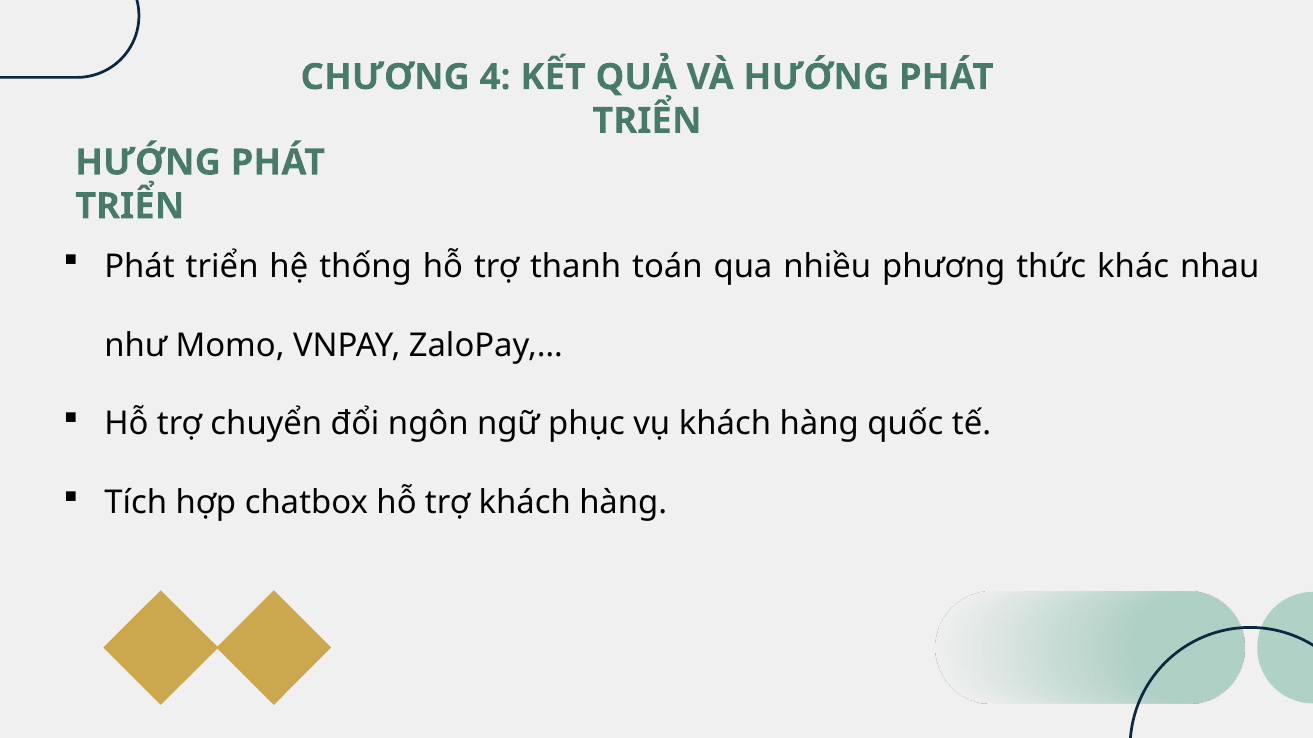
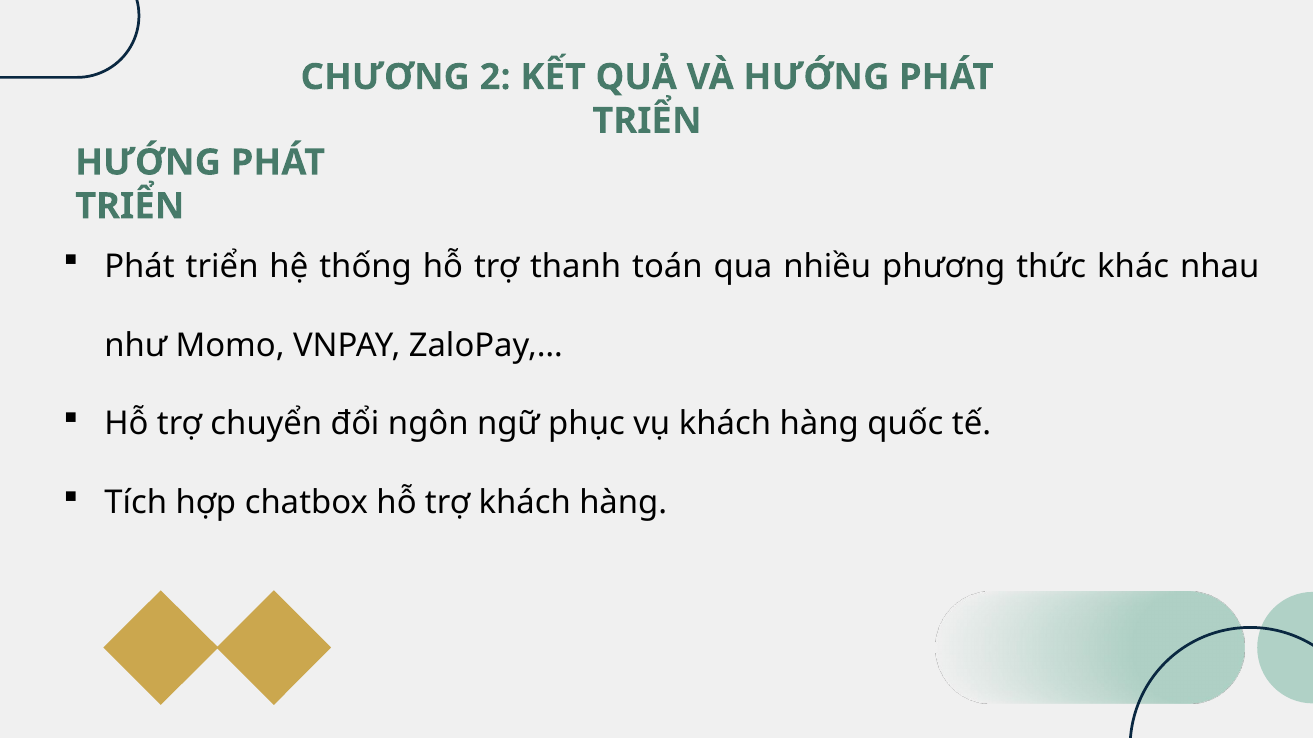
4: 4 -> 2 (495, 77)
